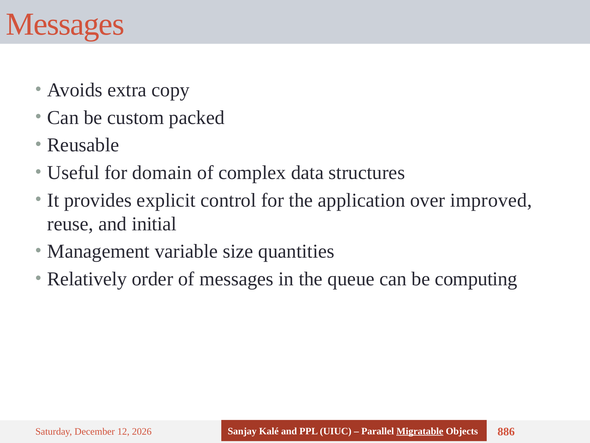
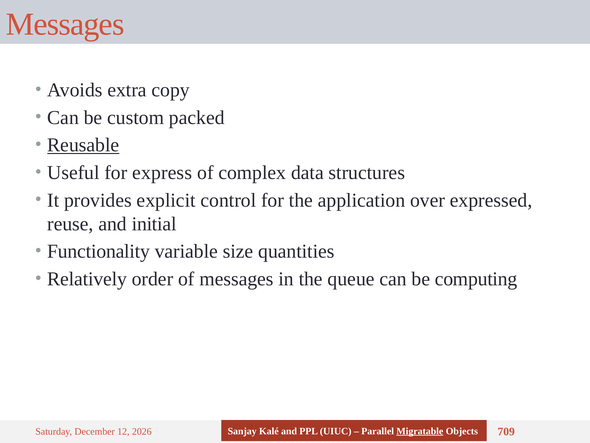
Reusable underline: none -> present (83, 145)
domain: domain -> express (162, 172)
improved: improved -> expressed (491, 200)
Management: Management -> Functionality (99, 251)
886: 886 -> 709 (506, 431)
